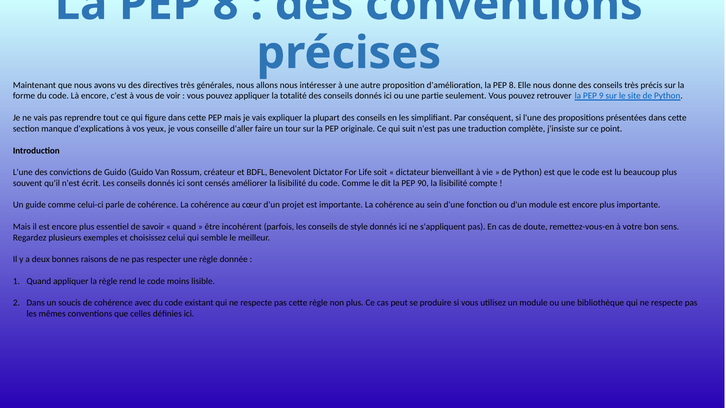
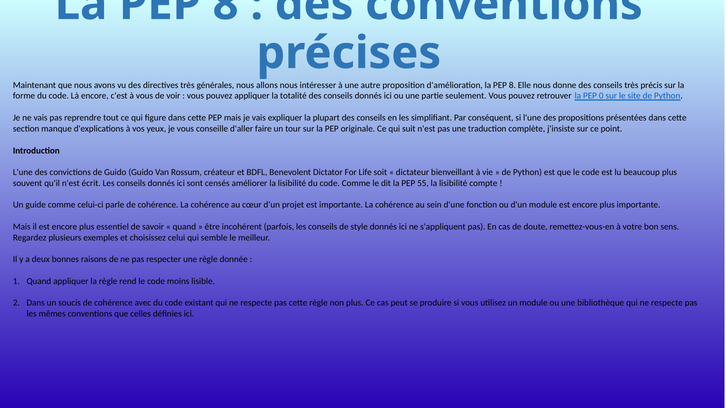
9: 9 -> 0 (601, 96)
90: 90 -> 55 (423, 183)
